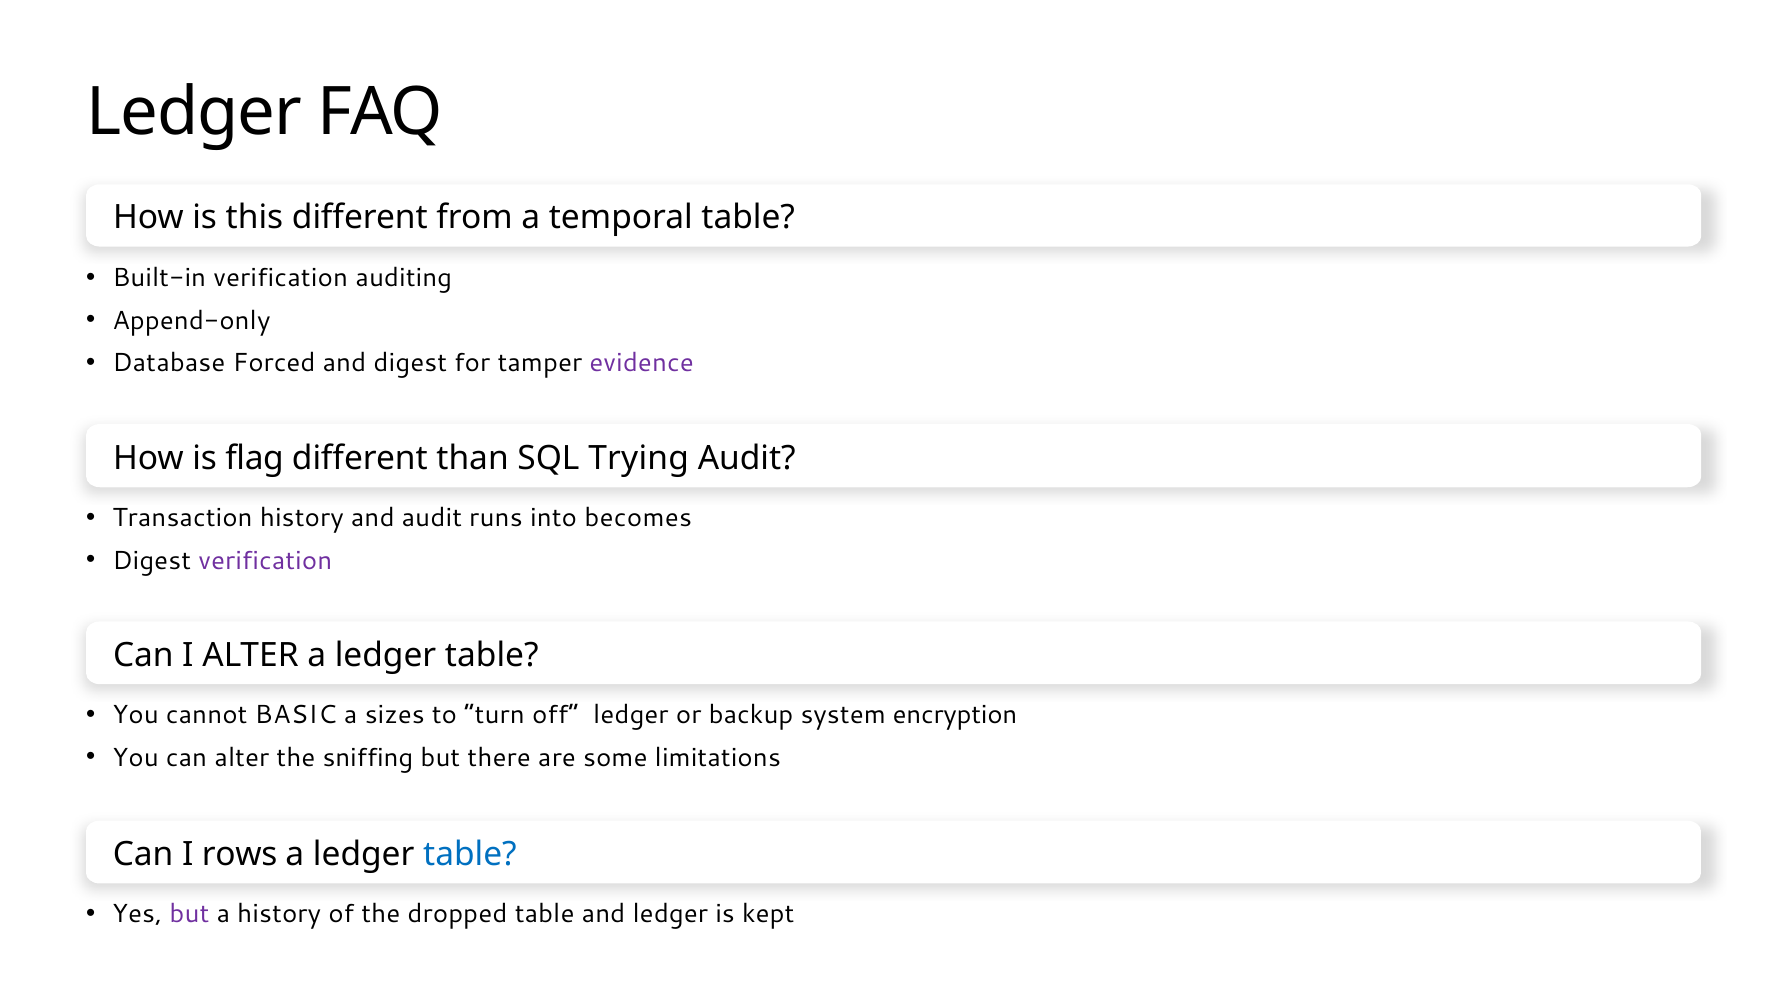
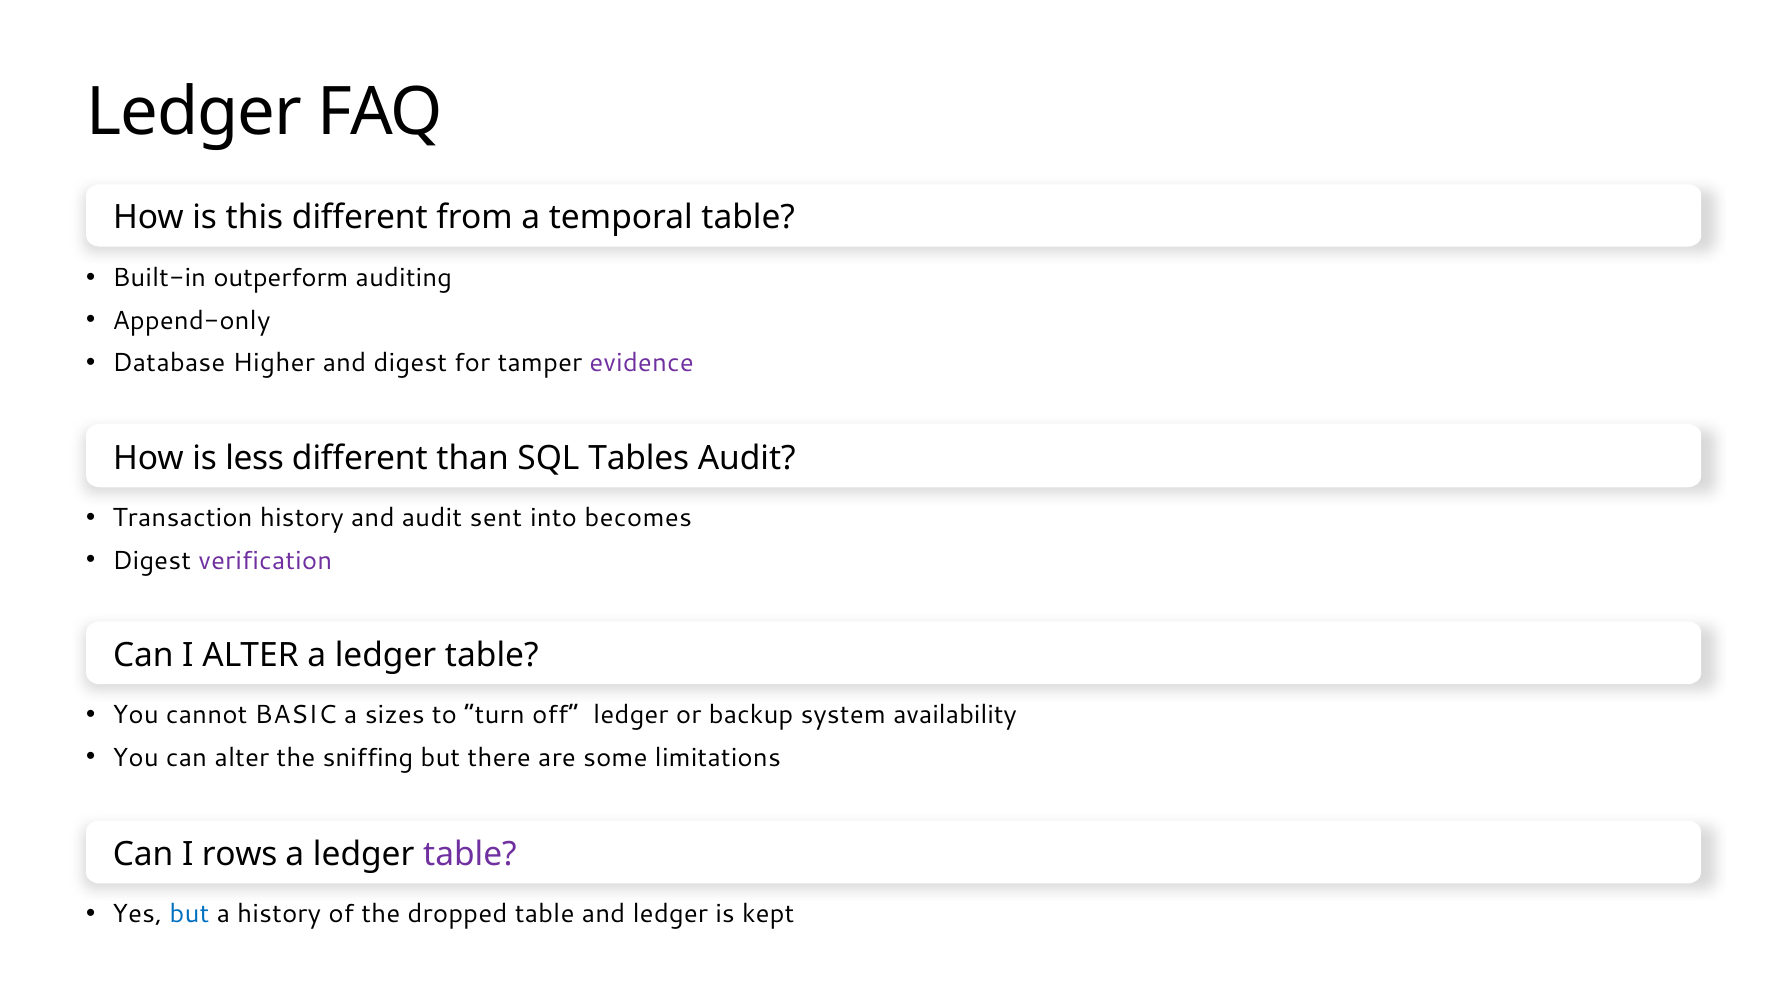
Built-in verification: verification -> outperform (281, 278)
Forced: Forced -> Higher (274, 363)
flag: flag -> less (255, 458)
Trying: Trying -> Tables (639, 458)
runs: runs -> sent (496, 518)
encryption: encryption -> availability (955, 715)
table colour: blue -> purple (470, 855)
but colour: purple -> blue (189, 915)
